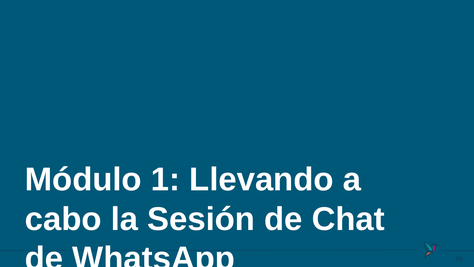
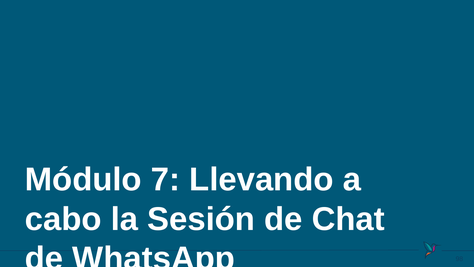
1: 1 -> 7 (165, 179)
